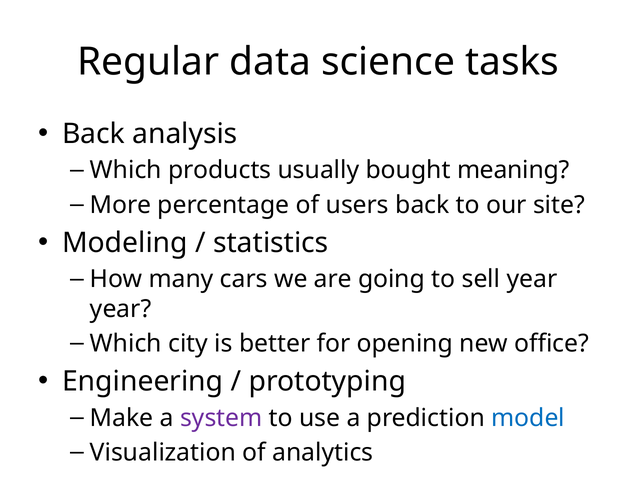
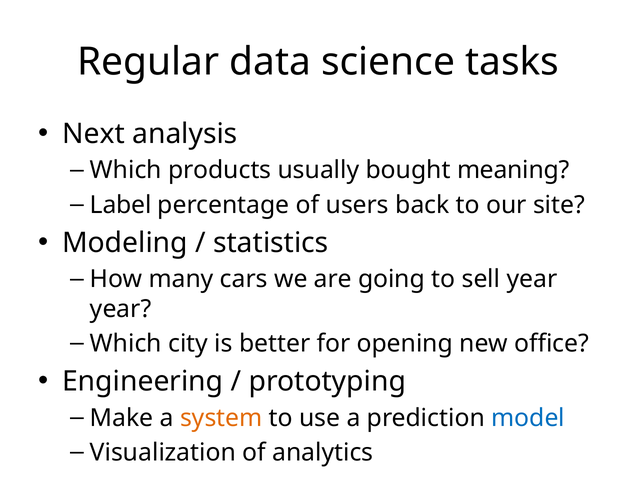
Back: Back -> Next (93, 134)
More: More -> Label (121, 205)
system colour: purple -> orange (221, 418)
